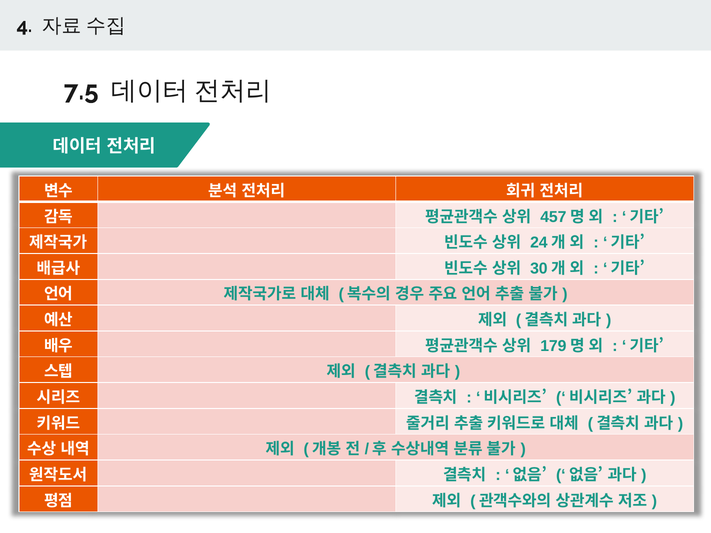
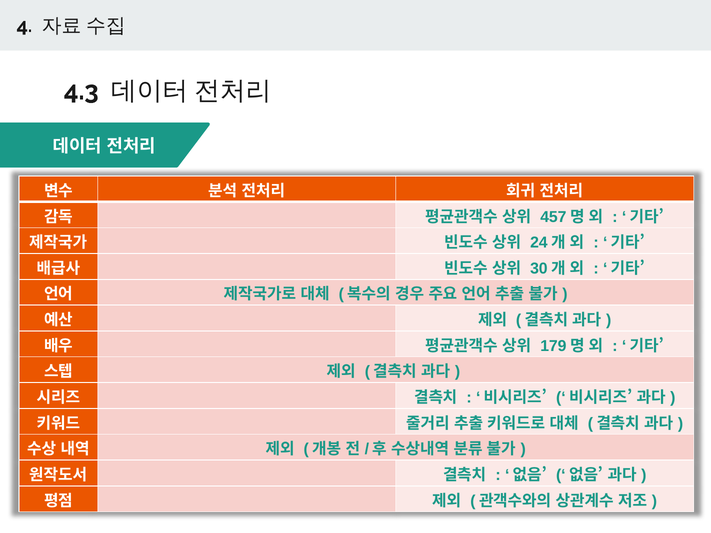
7.5: 7.5 -> 4.3 (81, 91)
